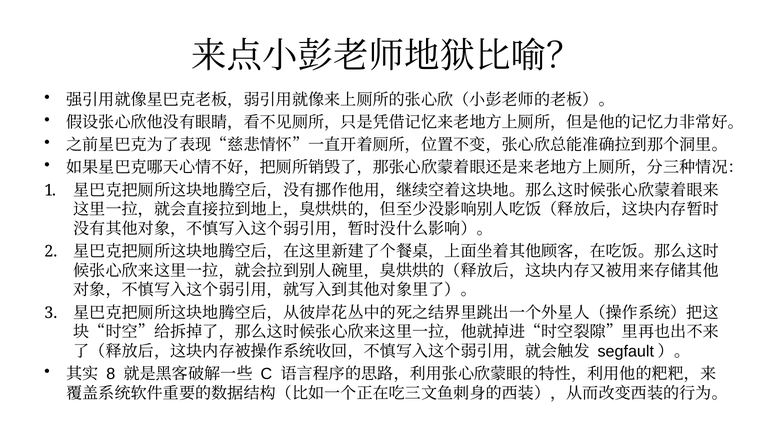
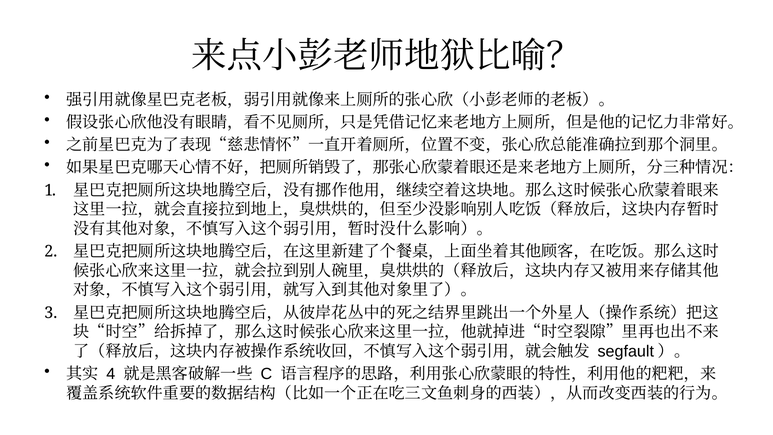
8: 8 -> 4 (111, 374)
